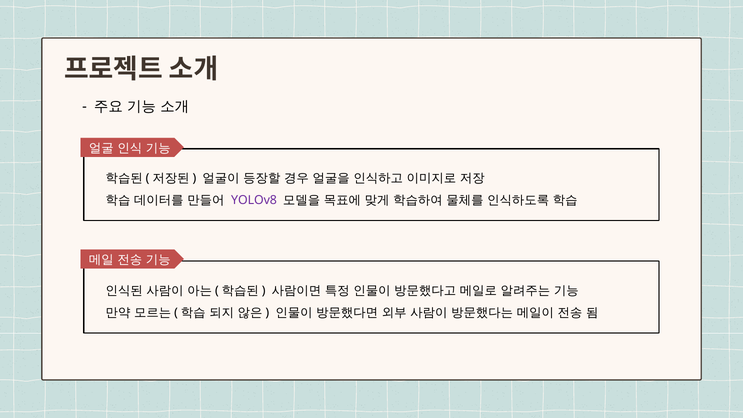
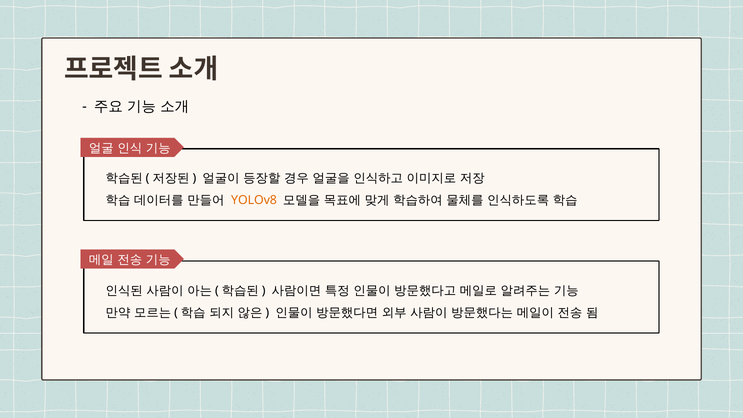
YOLOv8 colour: purple -> orange (254, 200)
